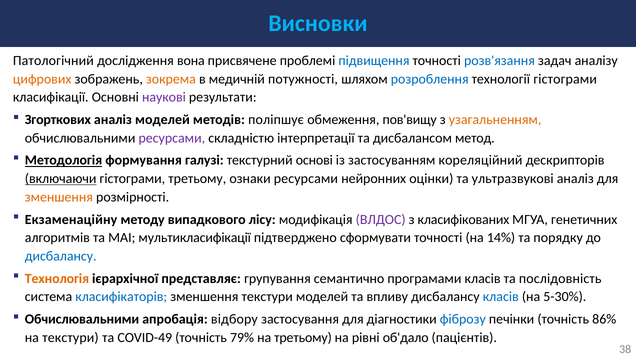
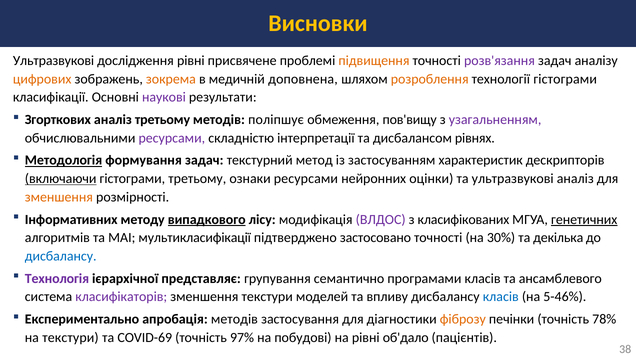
Висновки colour: light blue -> yellow (318, 23)
Патологічний: Патологічний -> Ультразвукові (54, 61)
дослідження вона: вона -> рівні (191, 61)
підвищення colour: blue -> orange (374, 61)
розв'язання colour: blue -> purple (499, 61)
потужності: потужності -> доповнена (303, 79)
розроблення colour: blue -> orange (430, 79)
аналіз моделей: моделей -> третьому (163, 120)
узагальненням colour: orange -> purple (495, 120)
метод: метод -> рівнях (475, 138)
формування галузі: галузі -> задач (204, 160)
основі: основі -> метод (314, 160)
кореляційний: кореляційний -> характеристик (481, 160)
Екзаменаційну: Екзаменаційну -> Інформативних (71, 219)
випадкового underline: none -> present (207, 219)
генетичних underline: none -> present (584, 219)
сформувати: сформувати -> застосовано (375, 238)
14%: 14% -> 30% (501, 238)
порядку: порядку -> декілька (558, 238)
Технологія colour: orange -> purple (57, 278)
послідовність: послідовність -> ансамблевого (560, 278)
класифікаторів colour: blue -> purple (121, 297)
5-30%: 5-30% -> 5-46% (565, 297)
Обчислювальними: Обчислювальними -> Експериментально (82, 319)
апробація відбору: відбору -> методів (234, 319)
фіброзу colour: blue -> orange (463, 319)
86%: 86% -> 78% (604, 319)
COVID-49: COVID-49 -> COVID-69 (145, 337)
79%: 79% -> 97% (242, 337)
на третьому: третьому -> побудові (303, 337)
